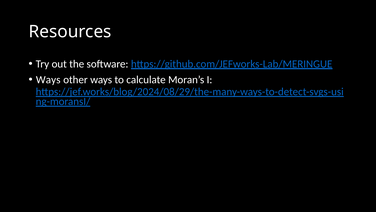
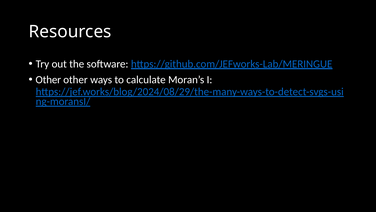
Ways: Ways -> Other (48, 80)
